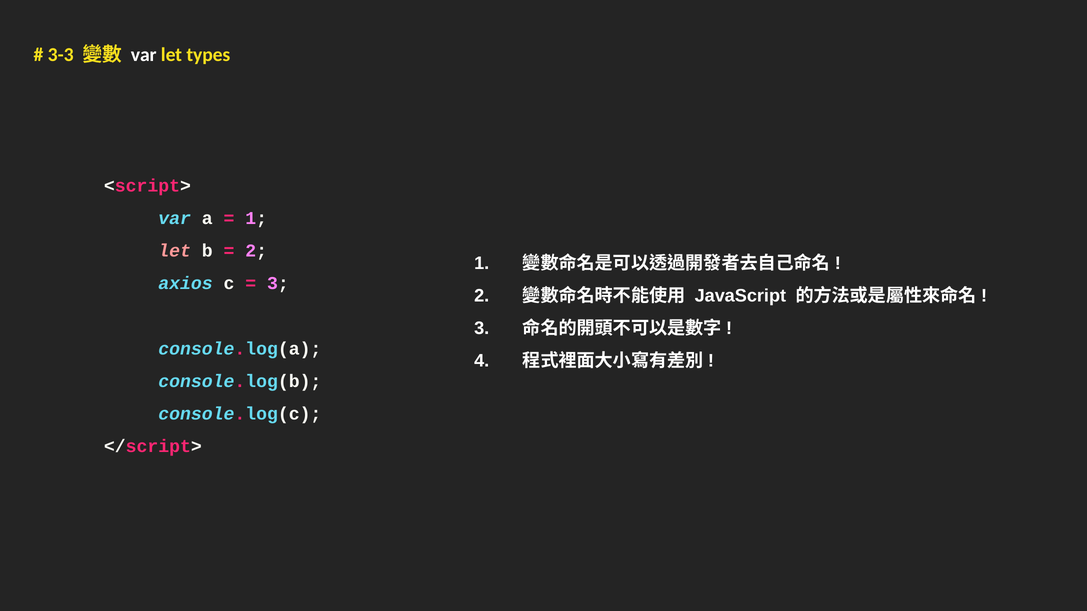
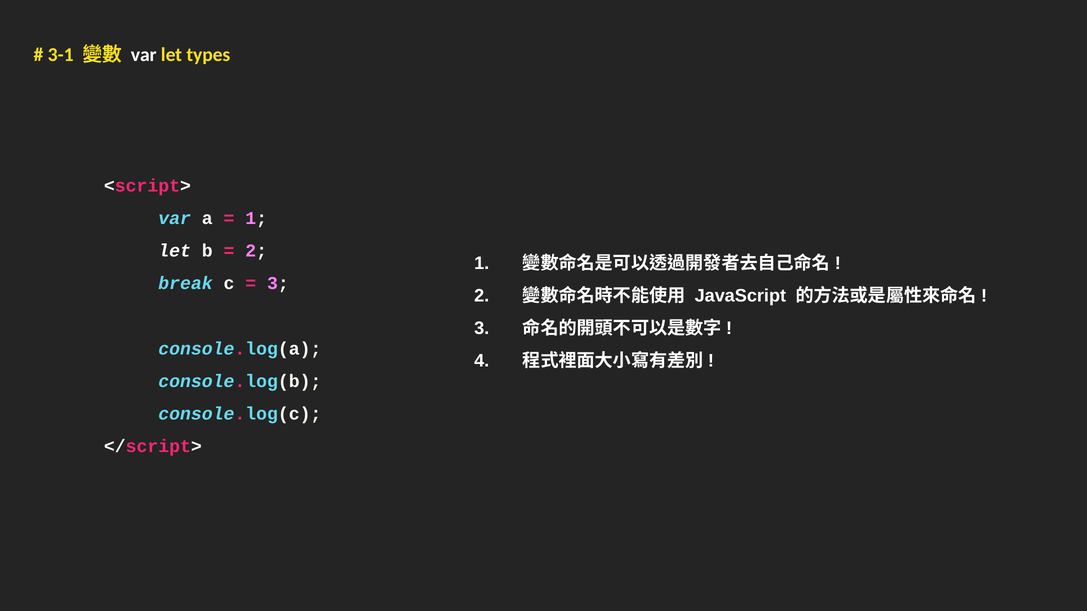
3-3: 3-3 -> 3-1 (61, 55)
let colour: pink -> white (175, 251)
axios: axios -> break (185, 284)
